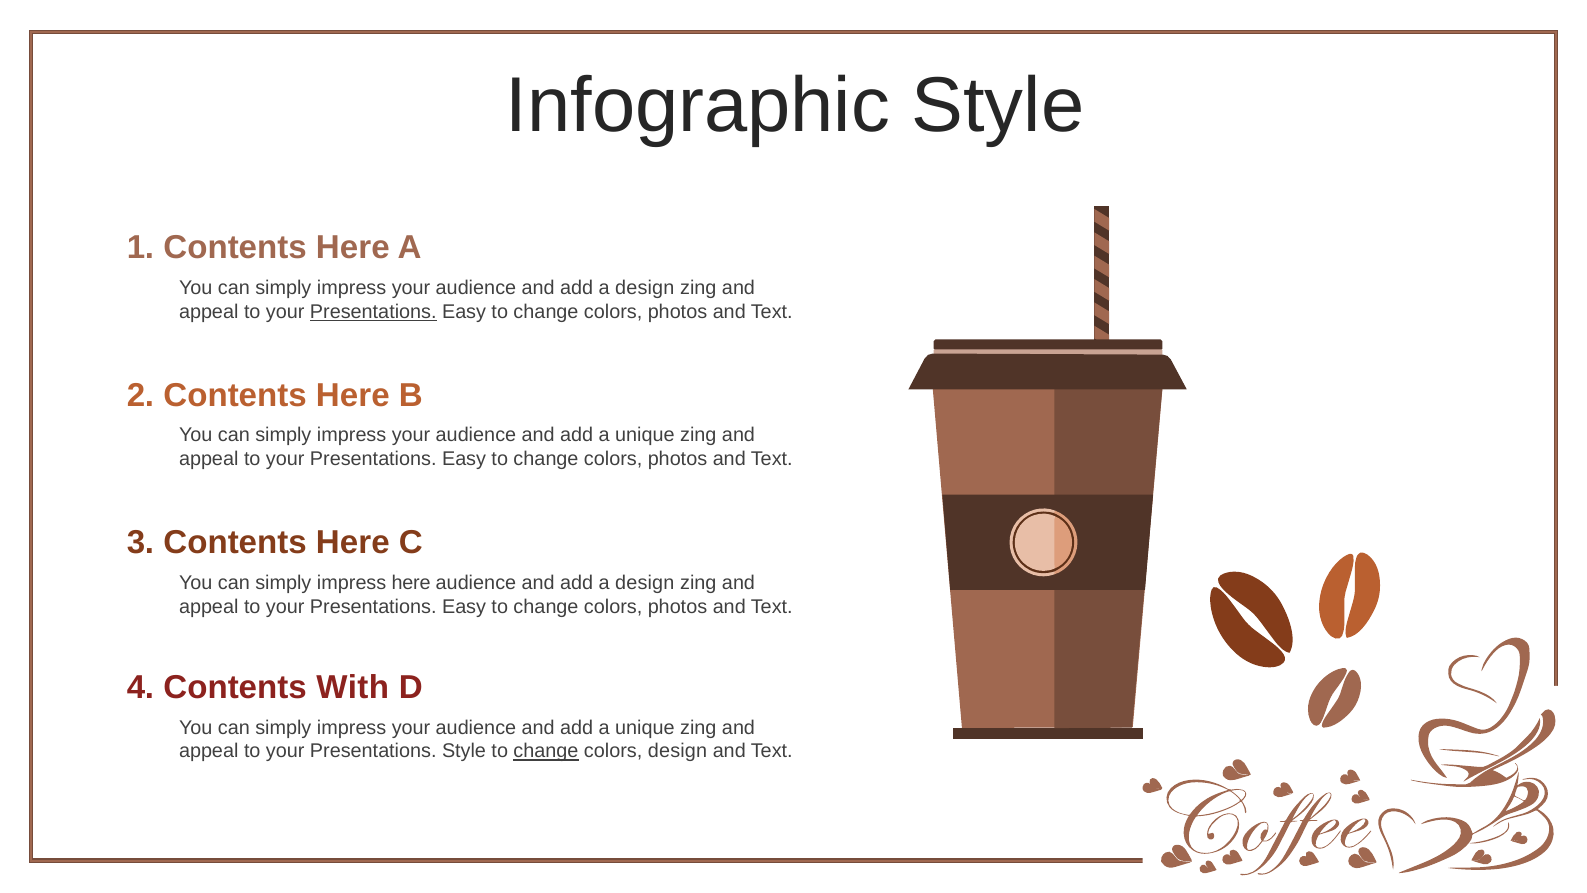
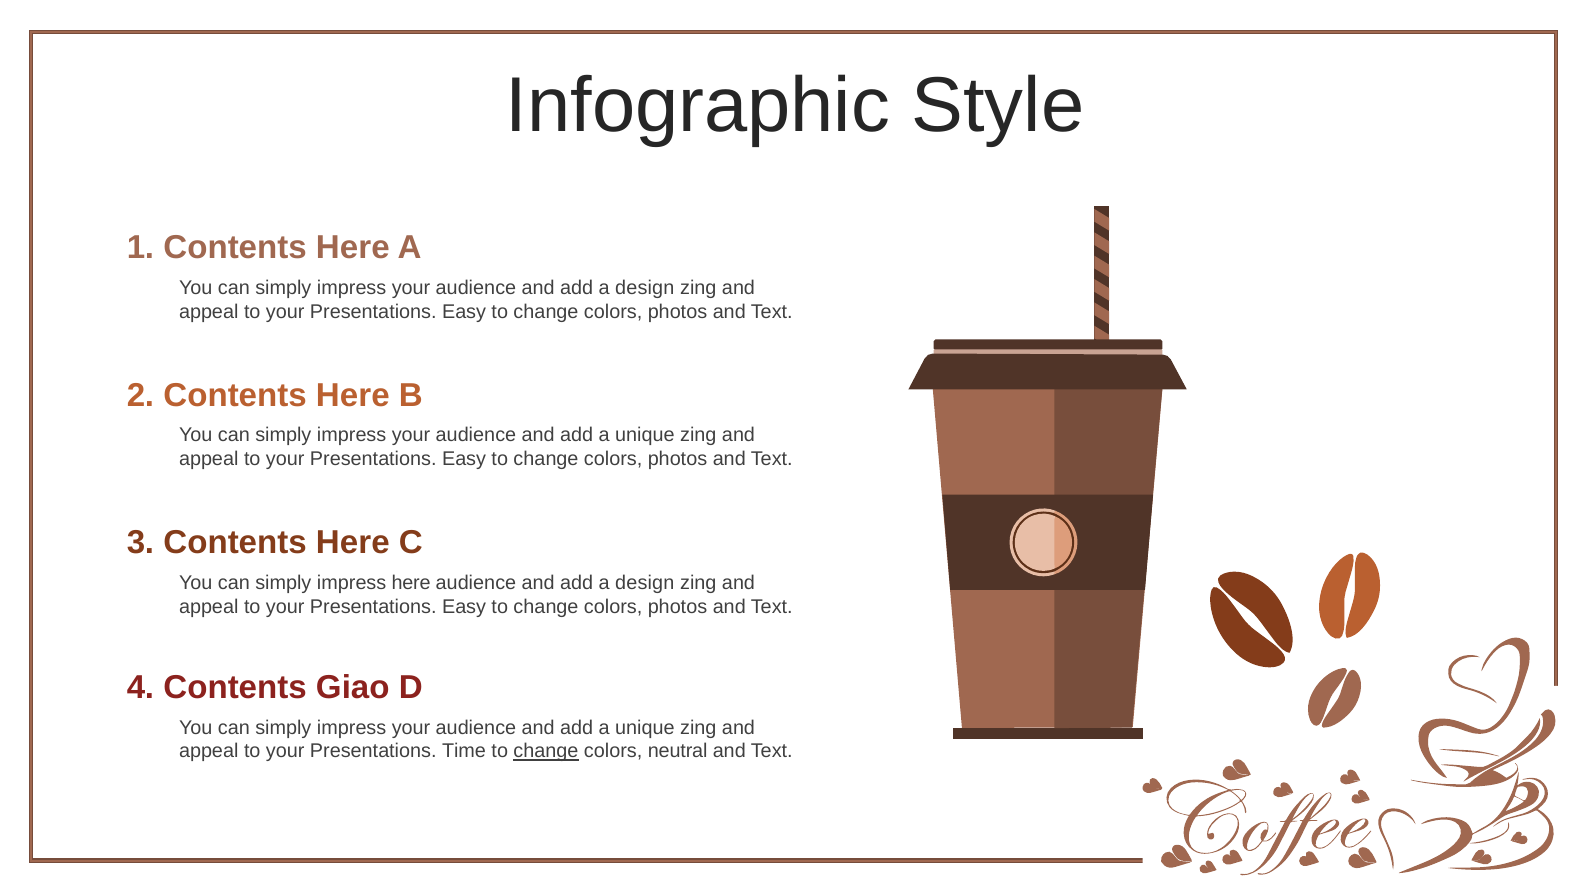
Presentations underline: present -> none (373, 312)
With: With -> Giao (353, 687)
Presentations Style: Style -> Time (464, 751)
colors design: design -> neutral (678, 751)
